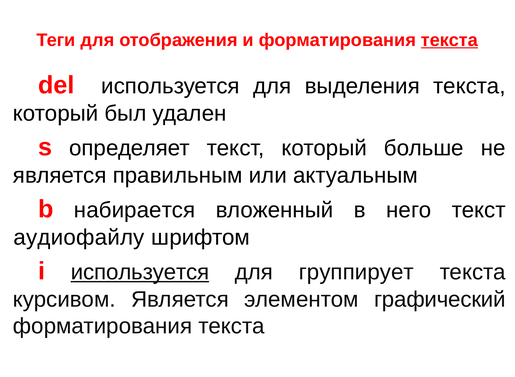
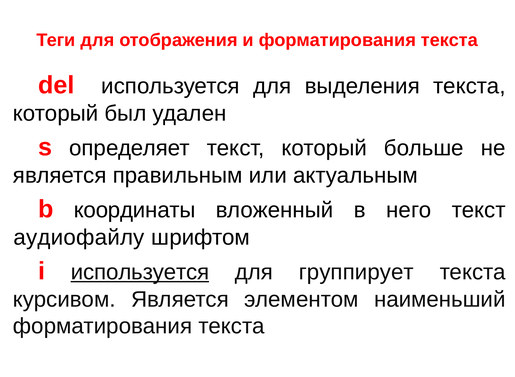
текста underline: present -> none (449, 40)
набирается: набирается -> координаты (135, 210)
графический: графический -> наименьший (440, 300)
